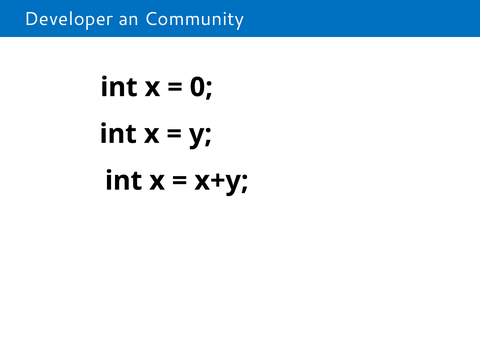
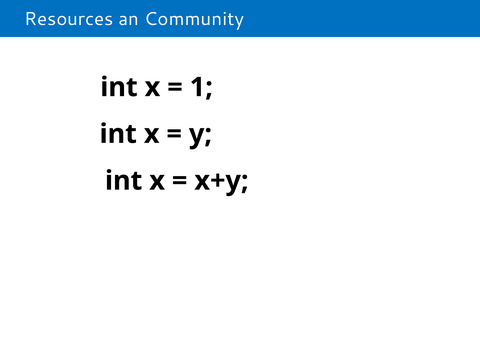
Developer: Developer -> Resources (69, 19)
0: 0 -> 1 (201, 87)
